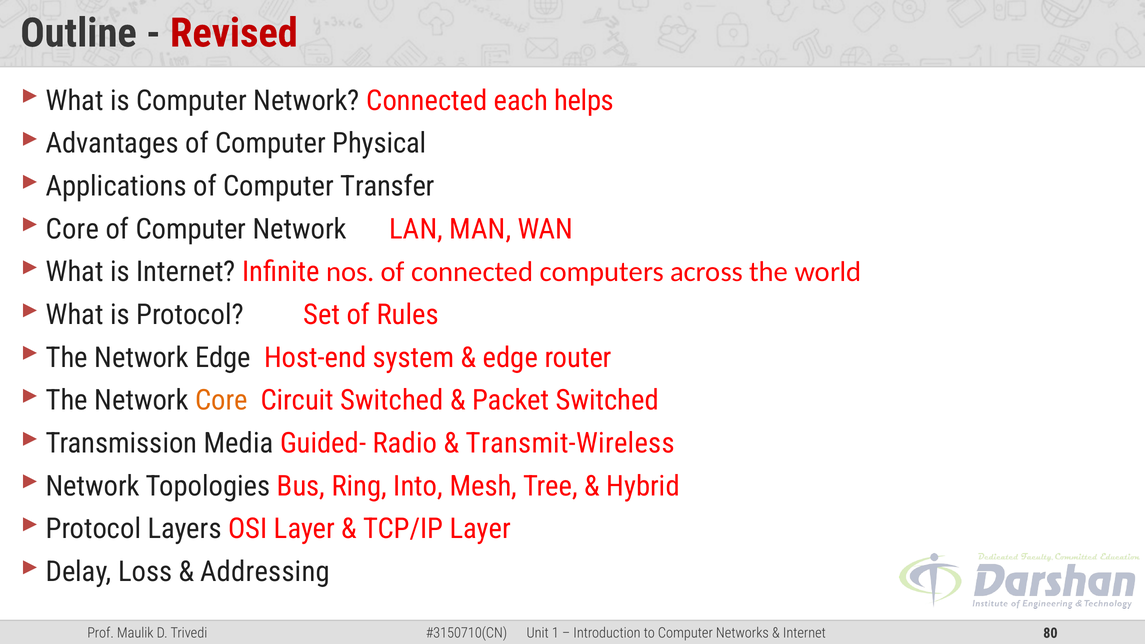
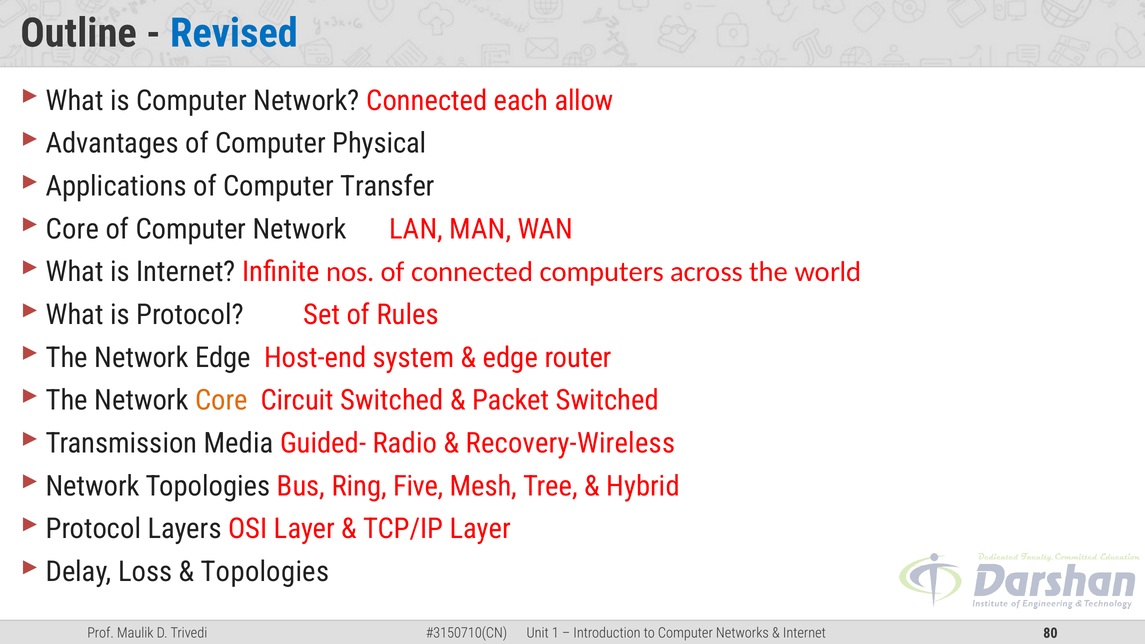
Revised colour: red -> blue (234, 33)
helps: helps -> allow (584, 101)
Transmit-Wireless: Transmit-Wireless -> Recovery-Wireless (570, 443)
Into: Into -> Five (418, 486)
Addressing: Addressing -> Topologies (265, 572)
